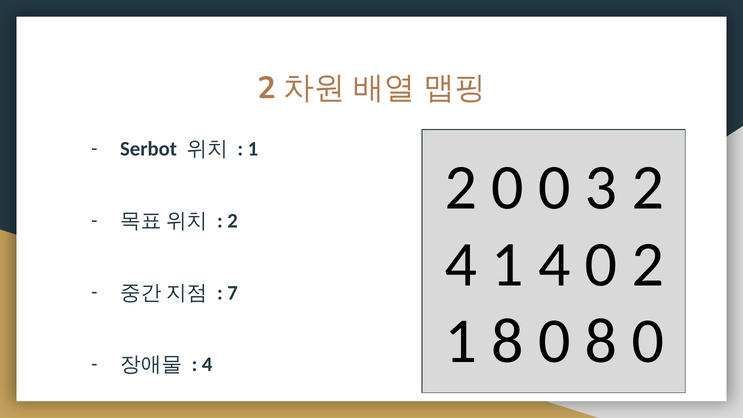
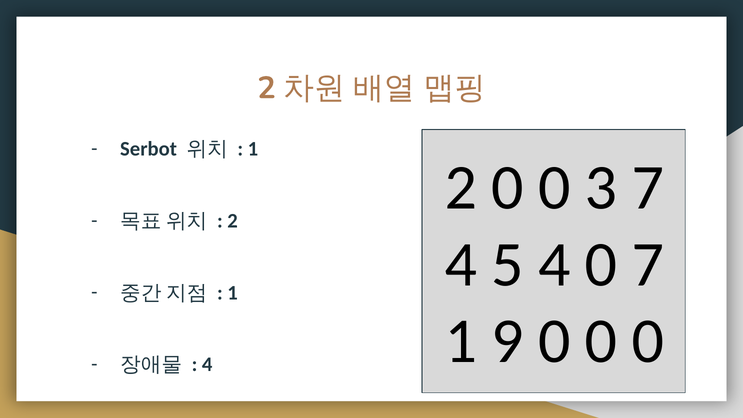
3 2: 2 -> 7 (648, 188)
4 1: 1 -> 5 (507, 264)
0 2: 2 -> 7 (648, 264)
7: 7 -> 1 (233, 293)
1 8: 8 -> 9 (507, 341)
8: 8 -> 0 (601, 341)
